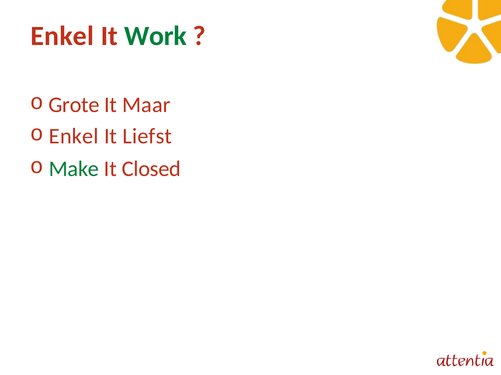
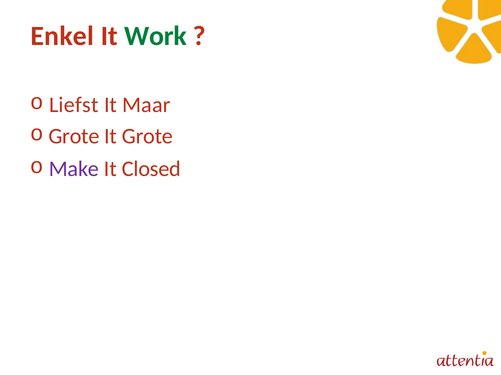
Grote: Grote -> Liefst (74, 105)
Enkel: Enkel -> Grote (74, 136)
It Liefst: Liefst -> Grote (147, 136)
Make colour: green -> purple (74, 169)
